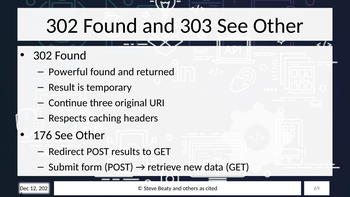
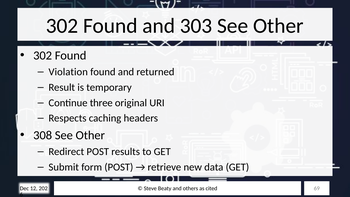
Powerful: Powerful -> Violation (68, 72)
176: 176 -> 308 (43, 135)
